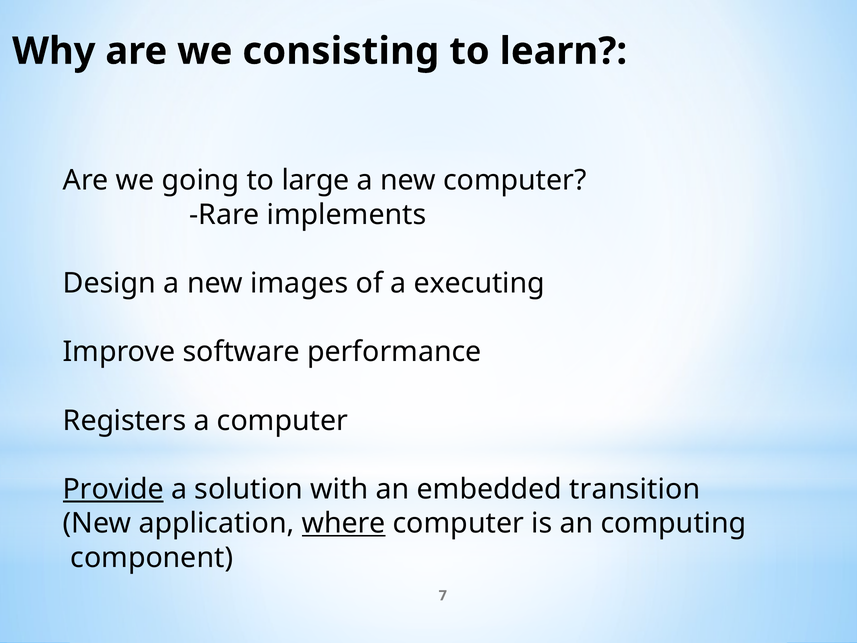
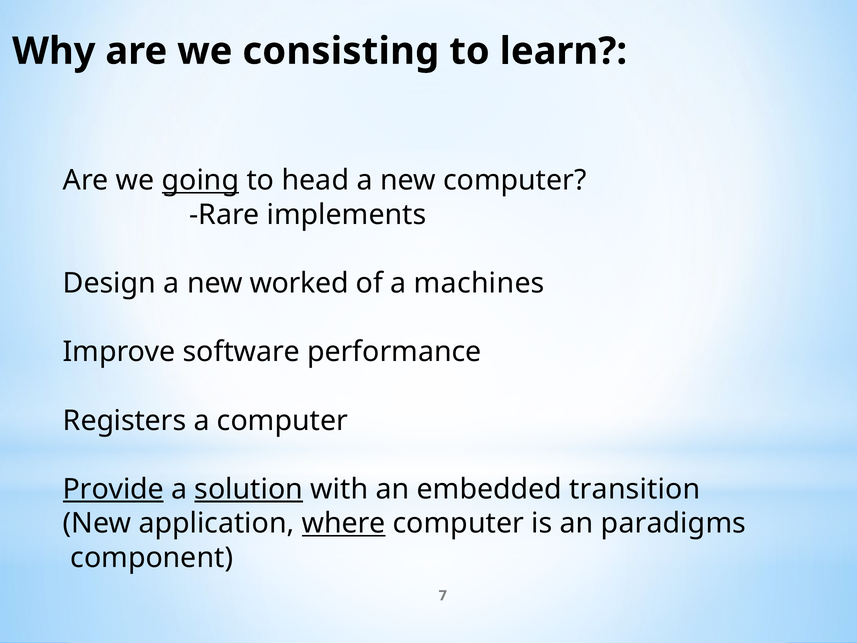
going underline: none -> present (201, 180)
large: large -> head (315, 180)
images: images -> worked (299, 283)
executing: executing -> machines (479, 283)
solution underline: none -> present (249, 489)
computing: computing -> paradigms (673, 523)
